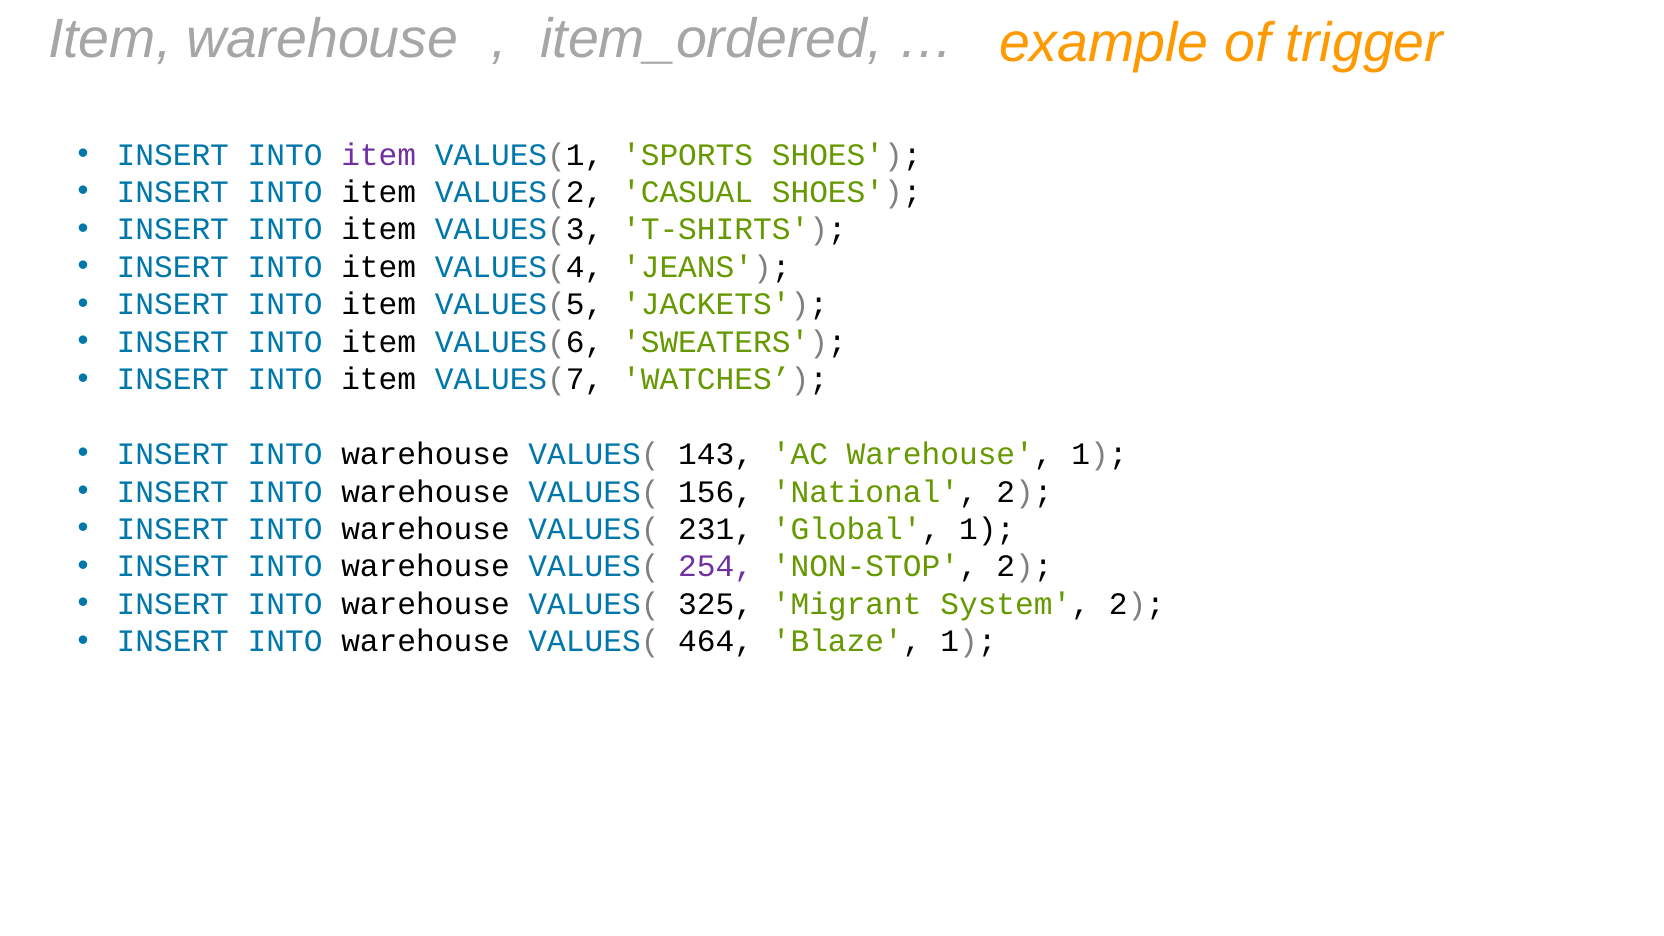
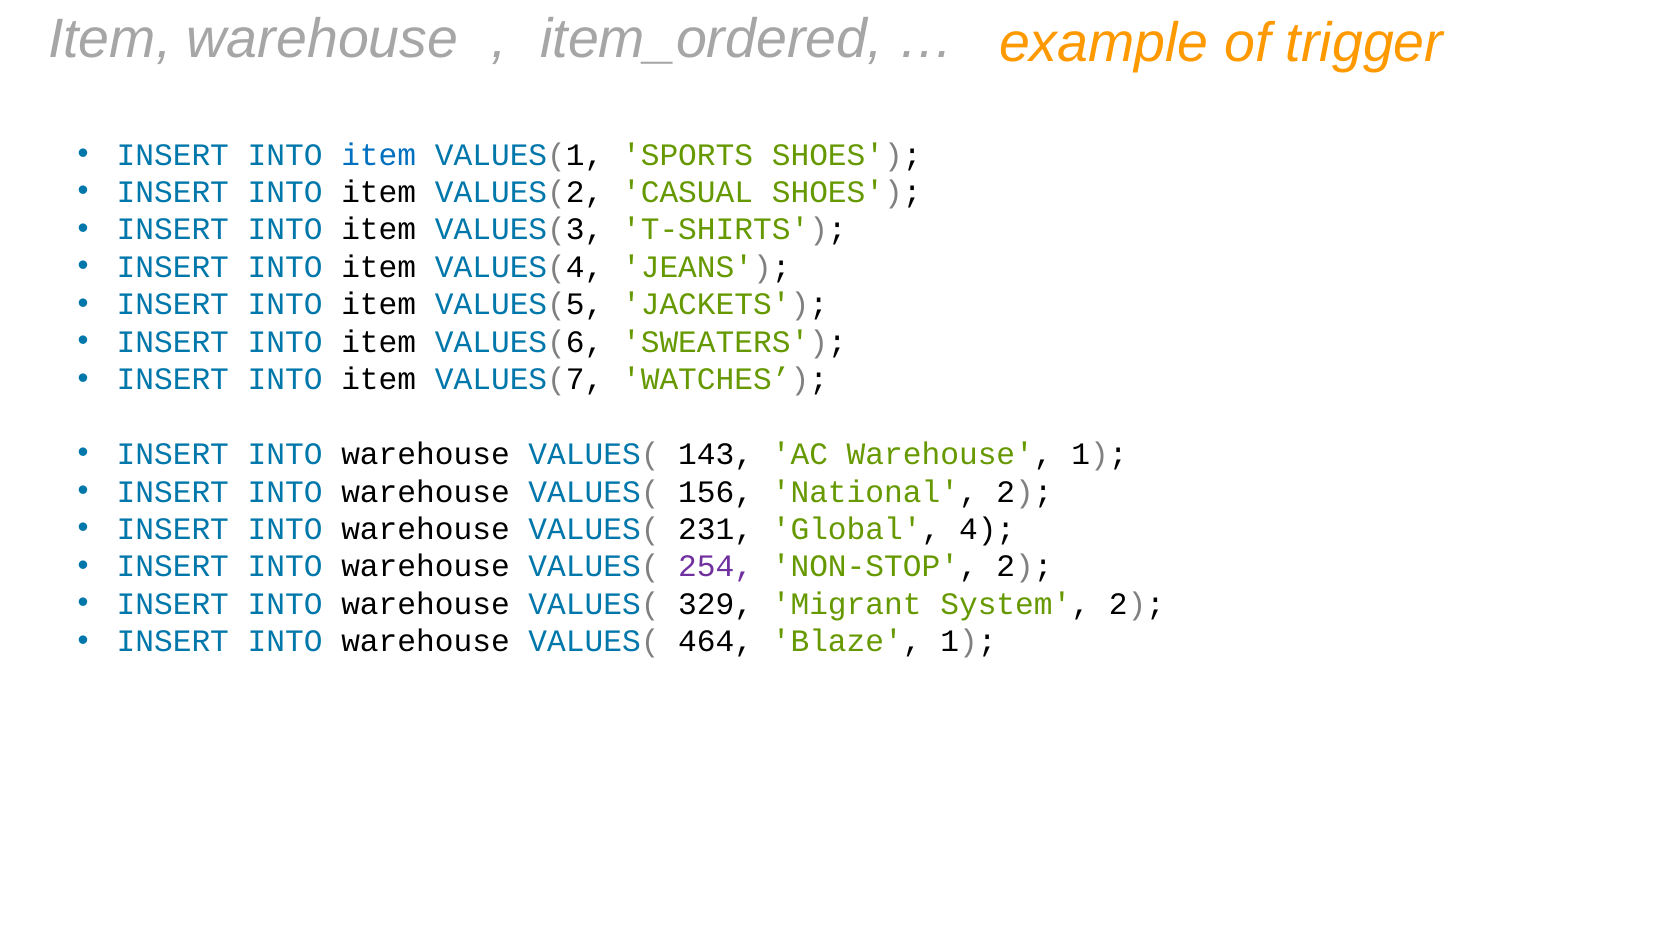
item colour: purple -> blue (379, 155)
Global 1: 1 -> 4 (987, 529)
325: 325 -> 329 (716, 604)
